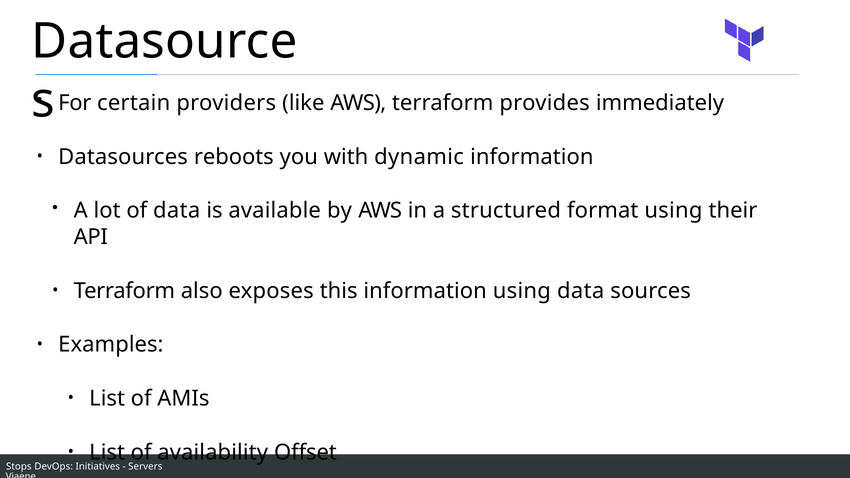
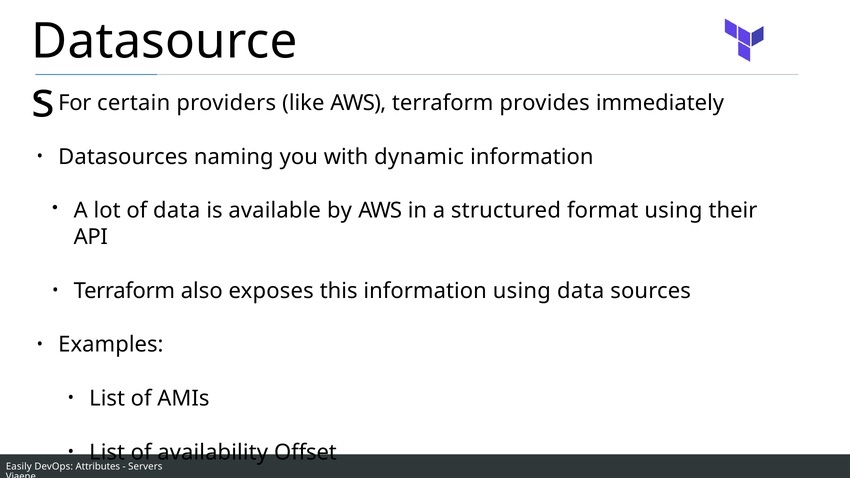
reboots: reboots -> naming (234, 157)
Stops: Stops -> Easily (19, 467)
Initiatives: Initiatives -> Attributes (98, 467)
